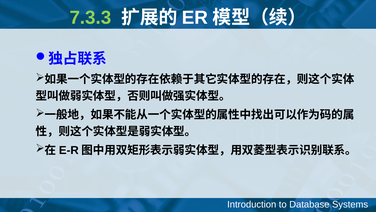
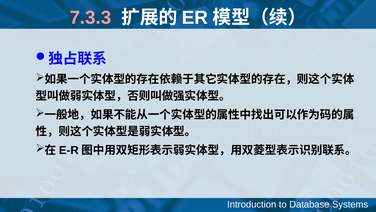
7.3.3 colour: light green -> pink (90, 18)
